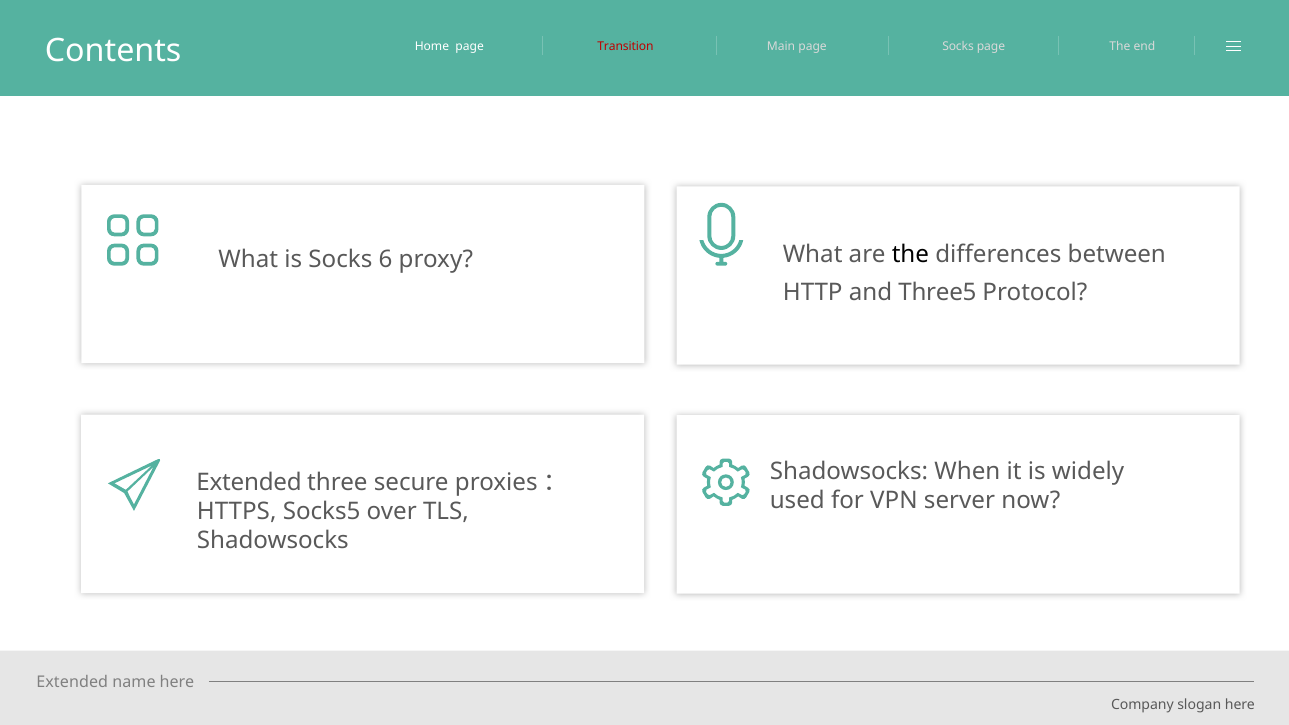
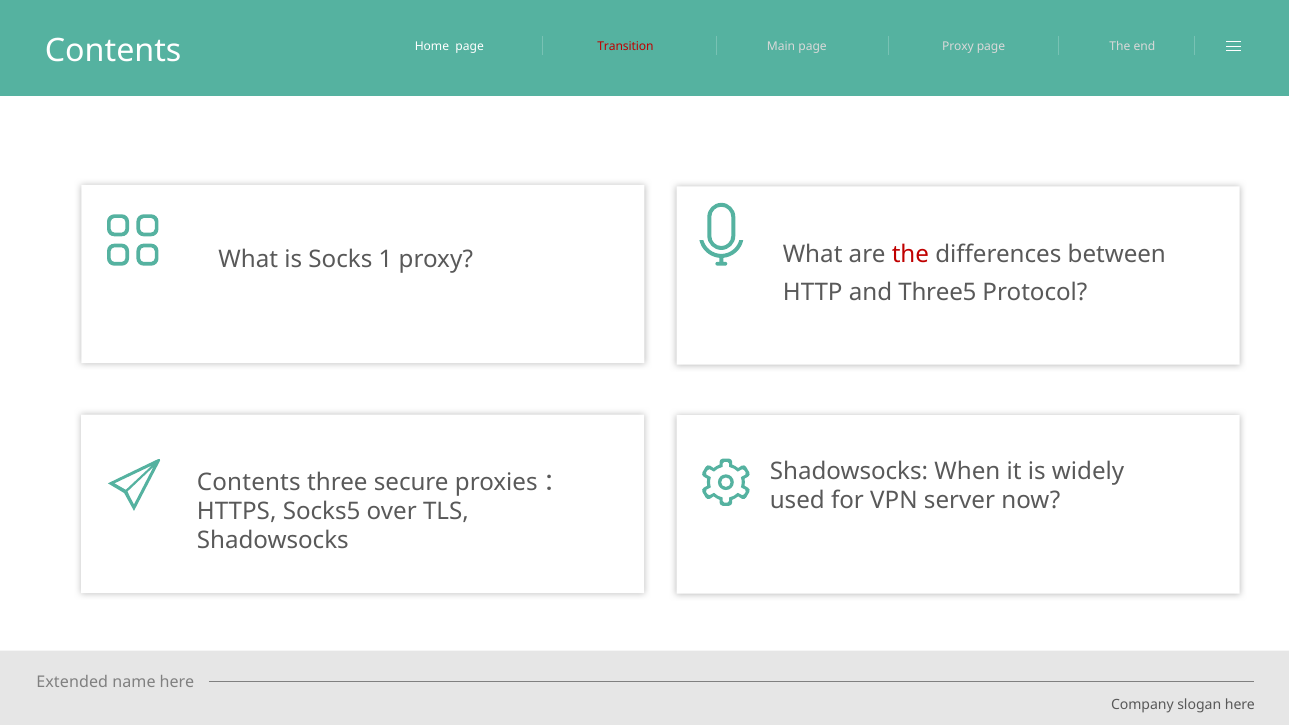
page Socks: Socks -> Proxy (958, 47)
6: 6 -> 1 (386, 260)
the colour: black -> red (910, 255)
Extended: Extended -> Contents (249, 482)
